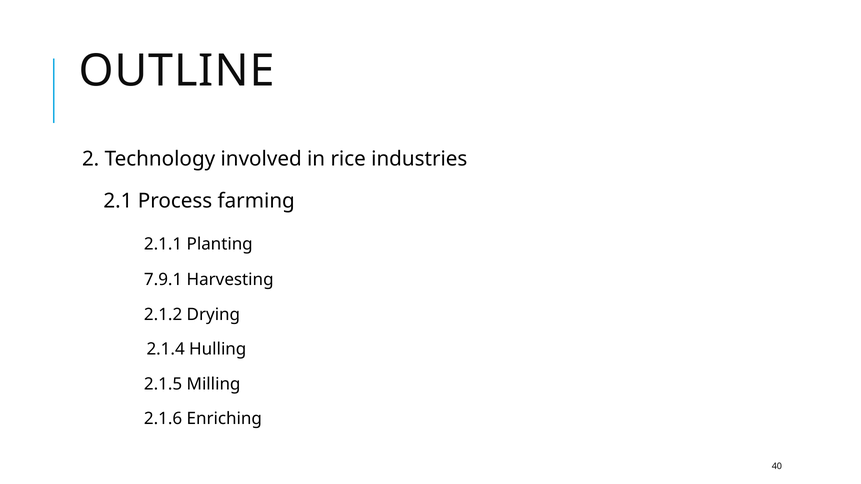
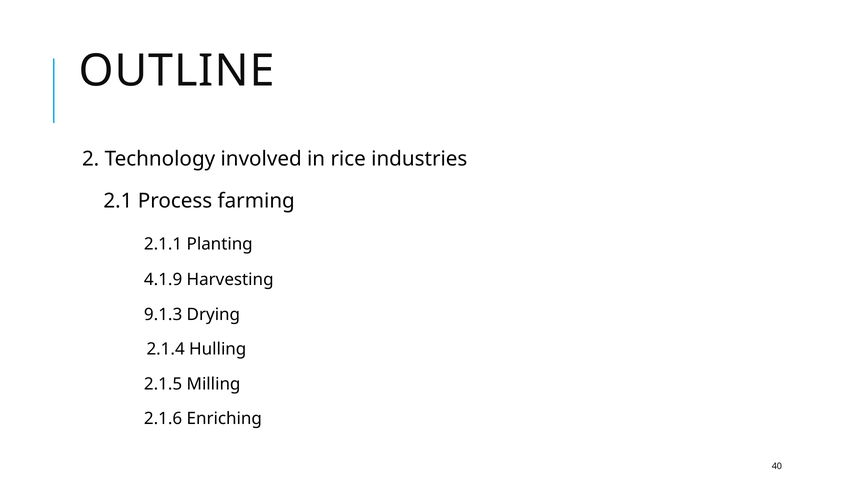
7.9.1: 7.9.1 -> 4.1.9 (163, 280)
2.1.2: 2.1.2 -> 9.1.3 (163, 315)
